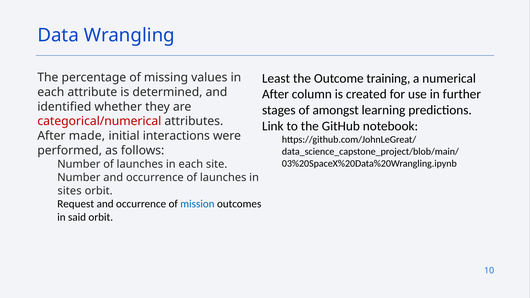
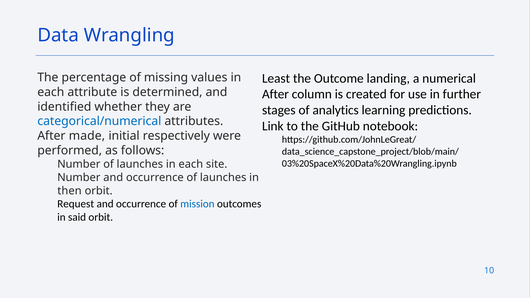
training: training -> landing (388, 78)
amongst: amongst -> analytics (336, 110)
categorical/numerical colour: red -> blue (99, 121)
interactions: interactions -> respectively (176, 136)
sites: sites -> then (69, 191)
